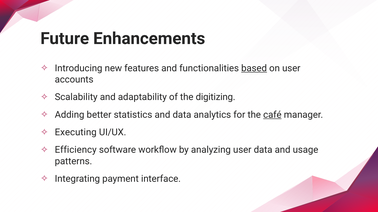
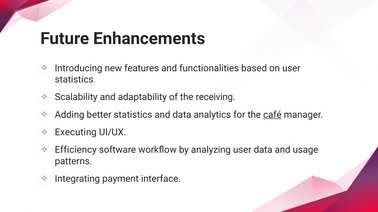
based underline: present -> none (254, 68)
accounts: accounts -> statistics (74, 80)
digitizing: digitizing -> receiving (216, 97)
